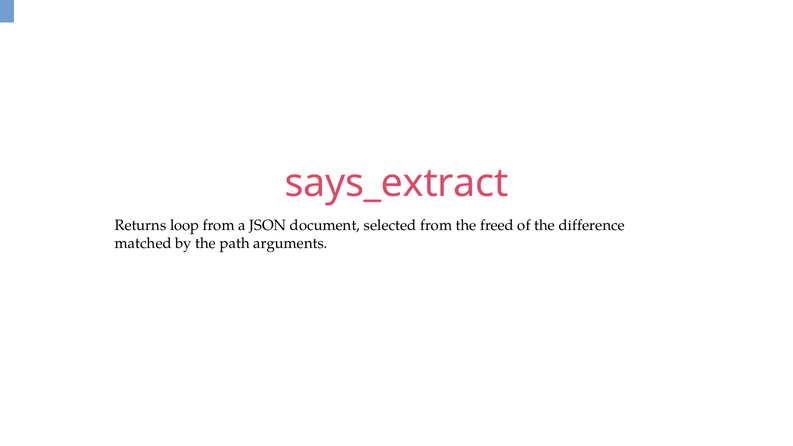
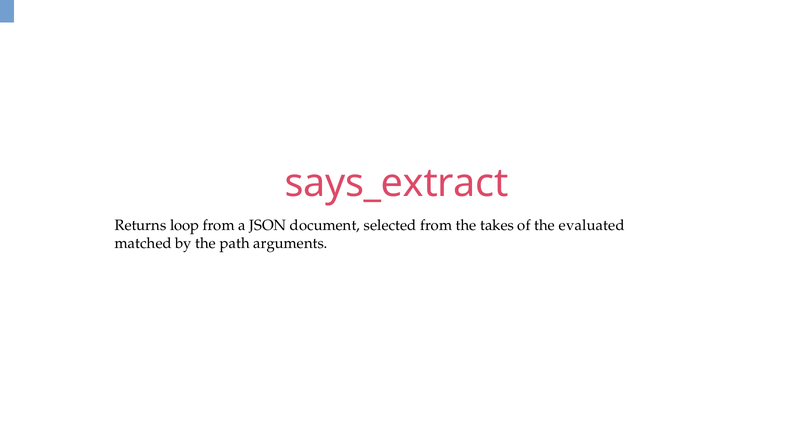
freed: freed -> takes (497, 225)
difference: difference -> evaluated (592, 225)
